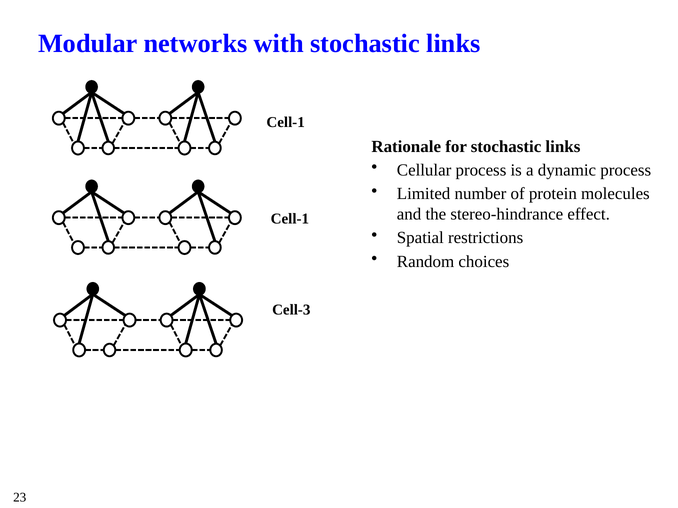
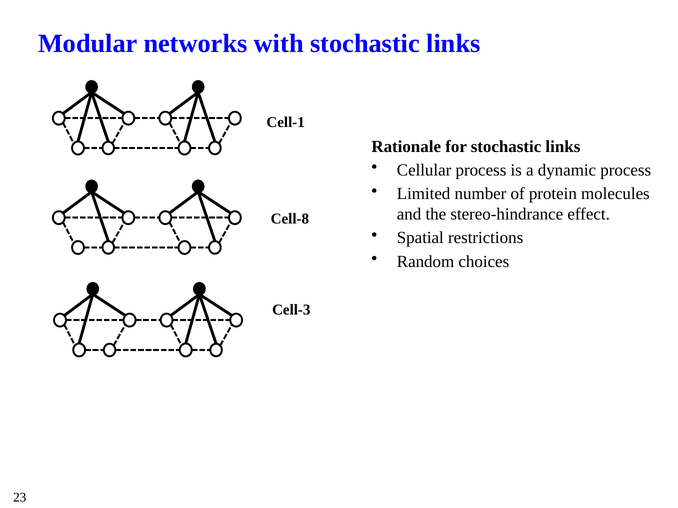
Cell-1: Cell-1 -> Cell-8 (290, 219)
